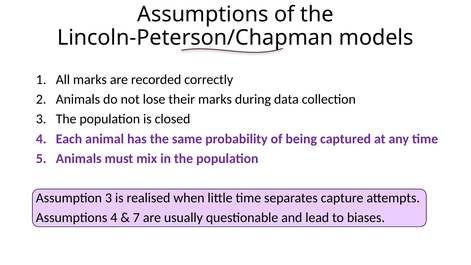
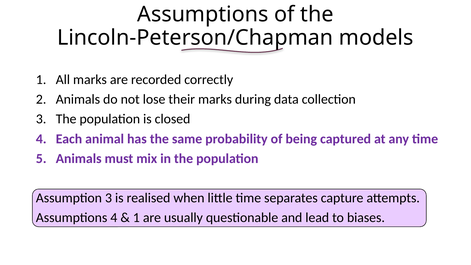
7: 7 -> 1 (136, 218)
